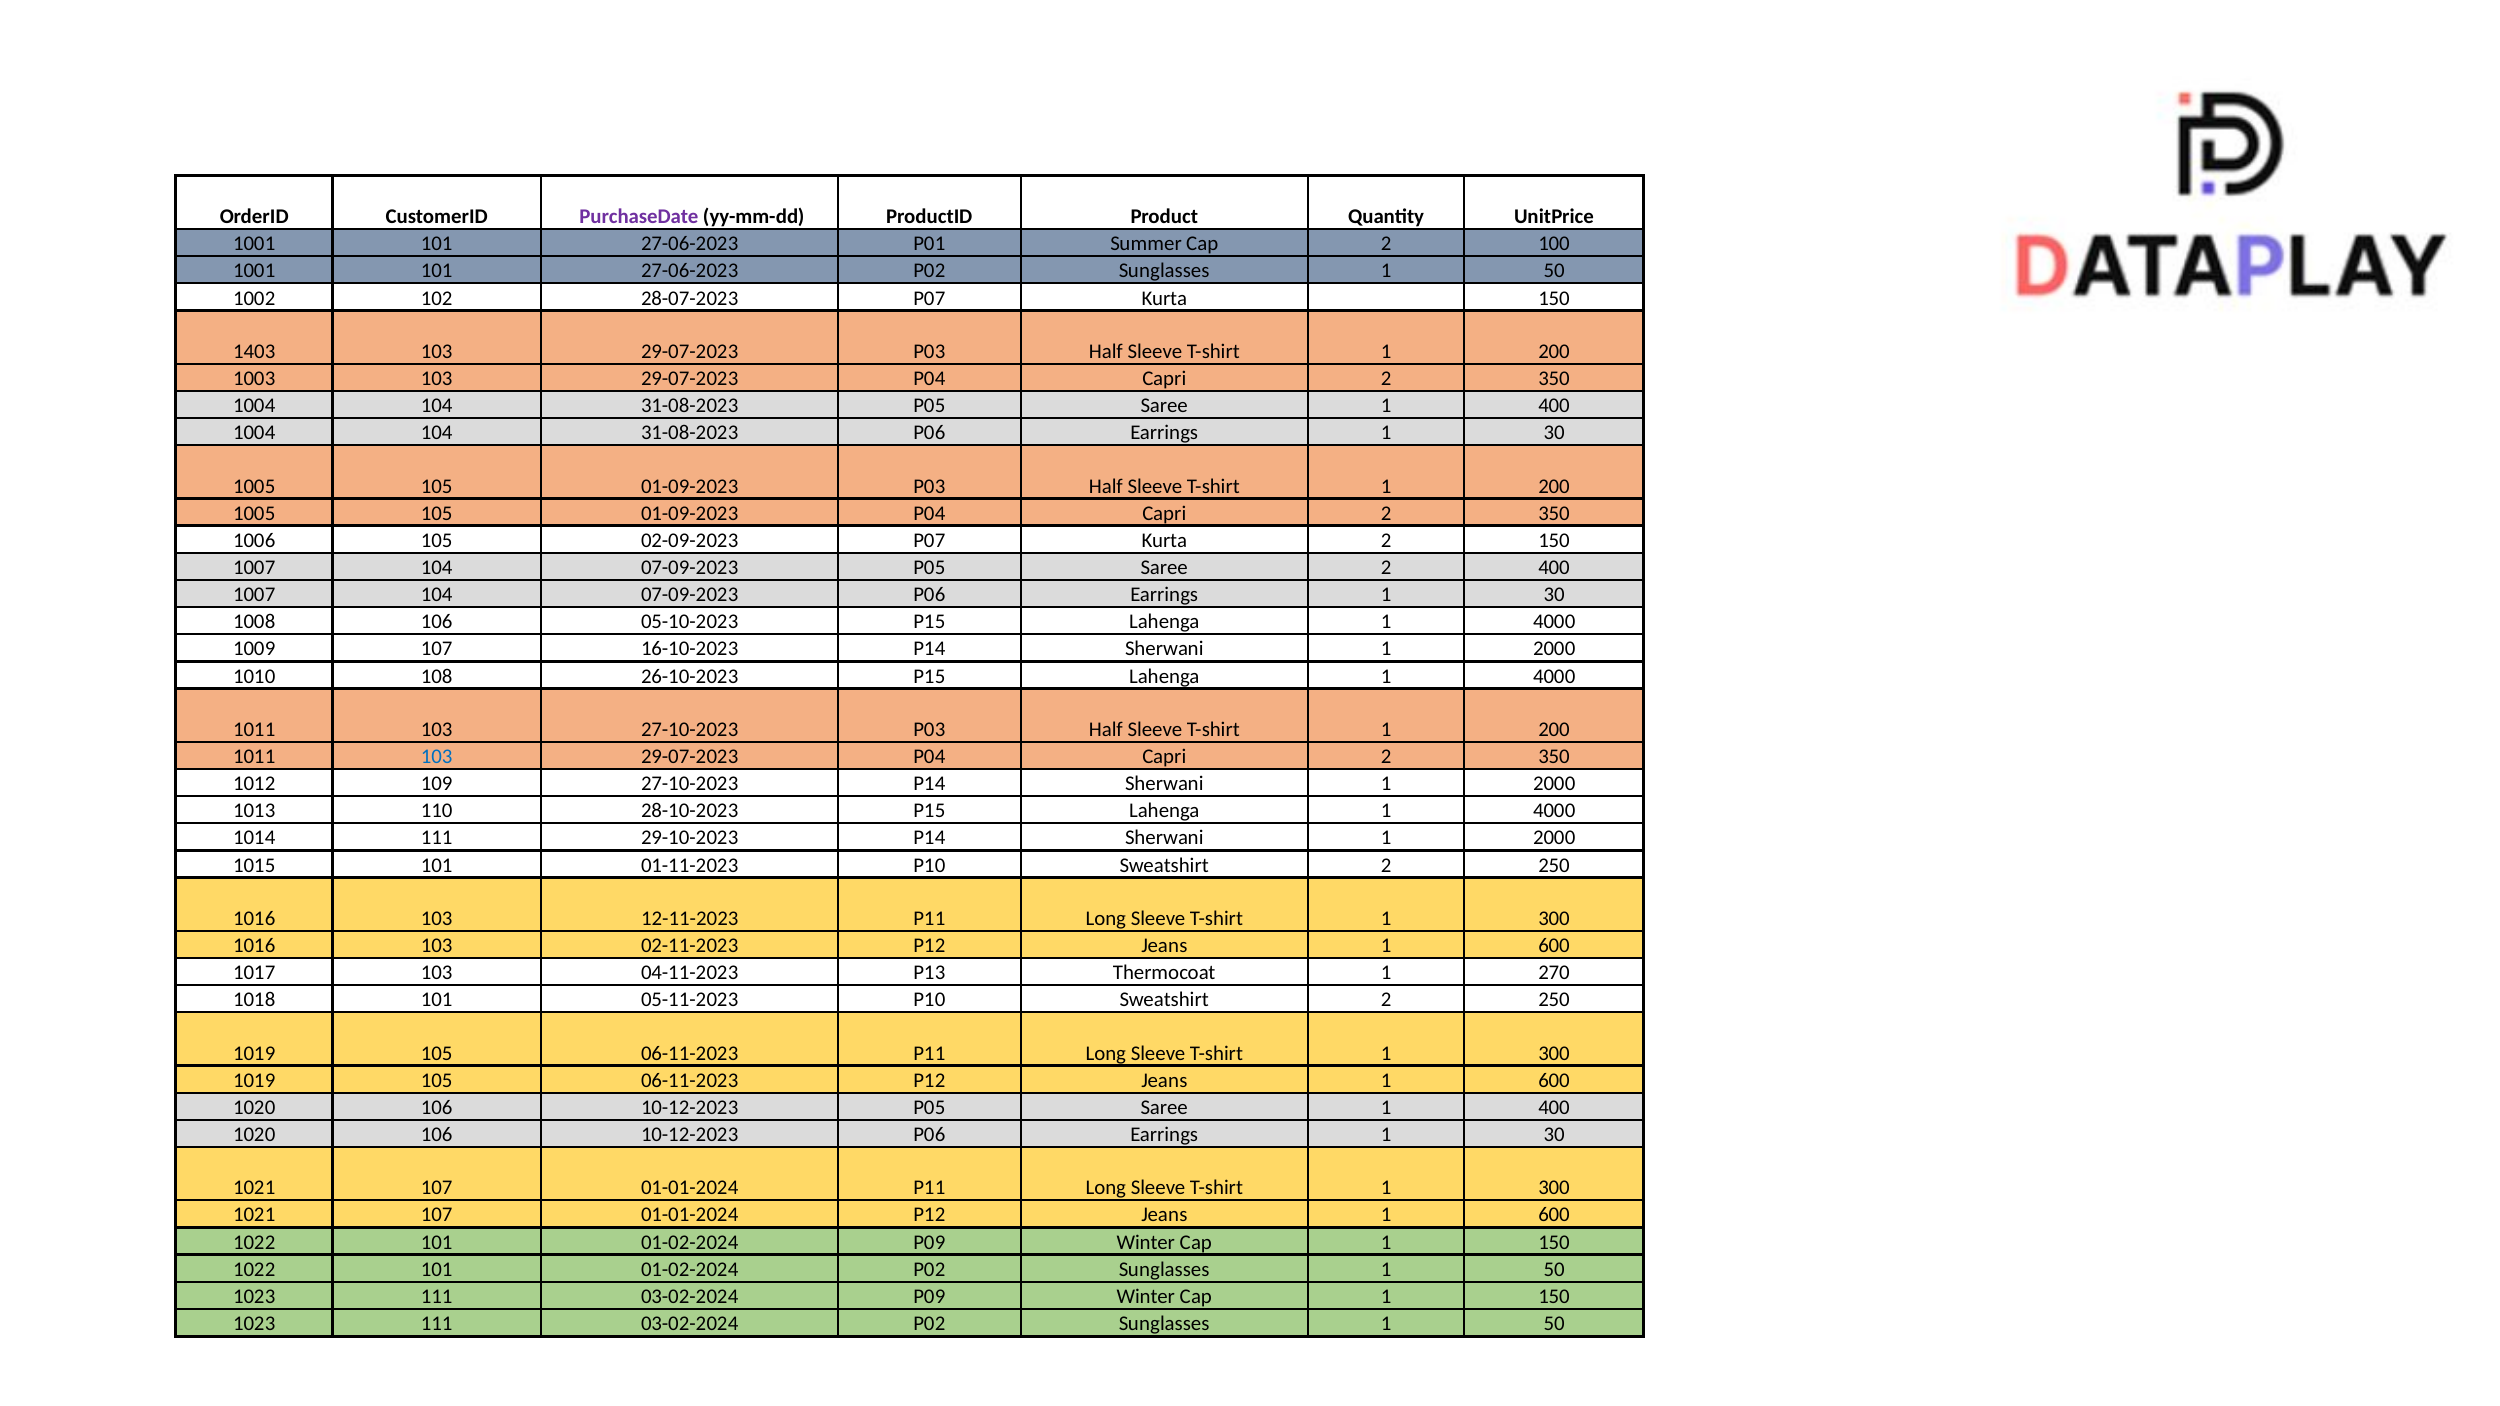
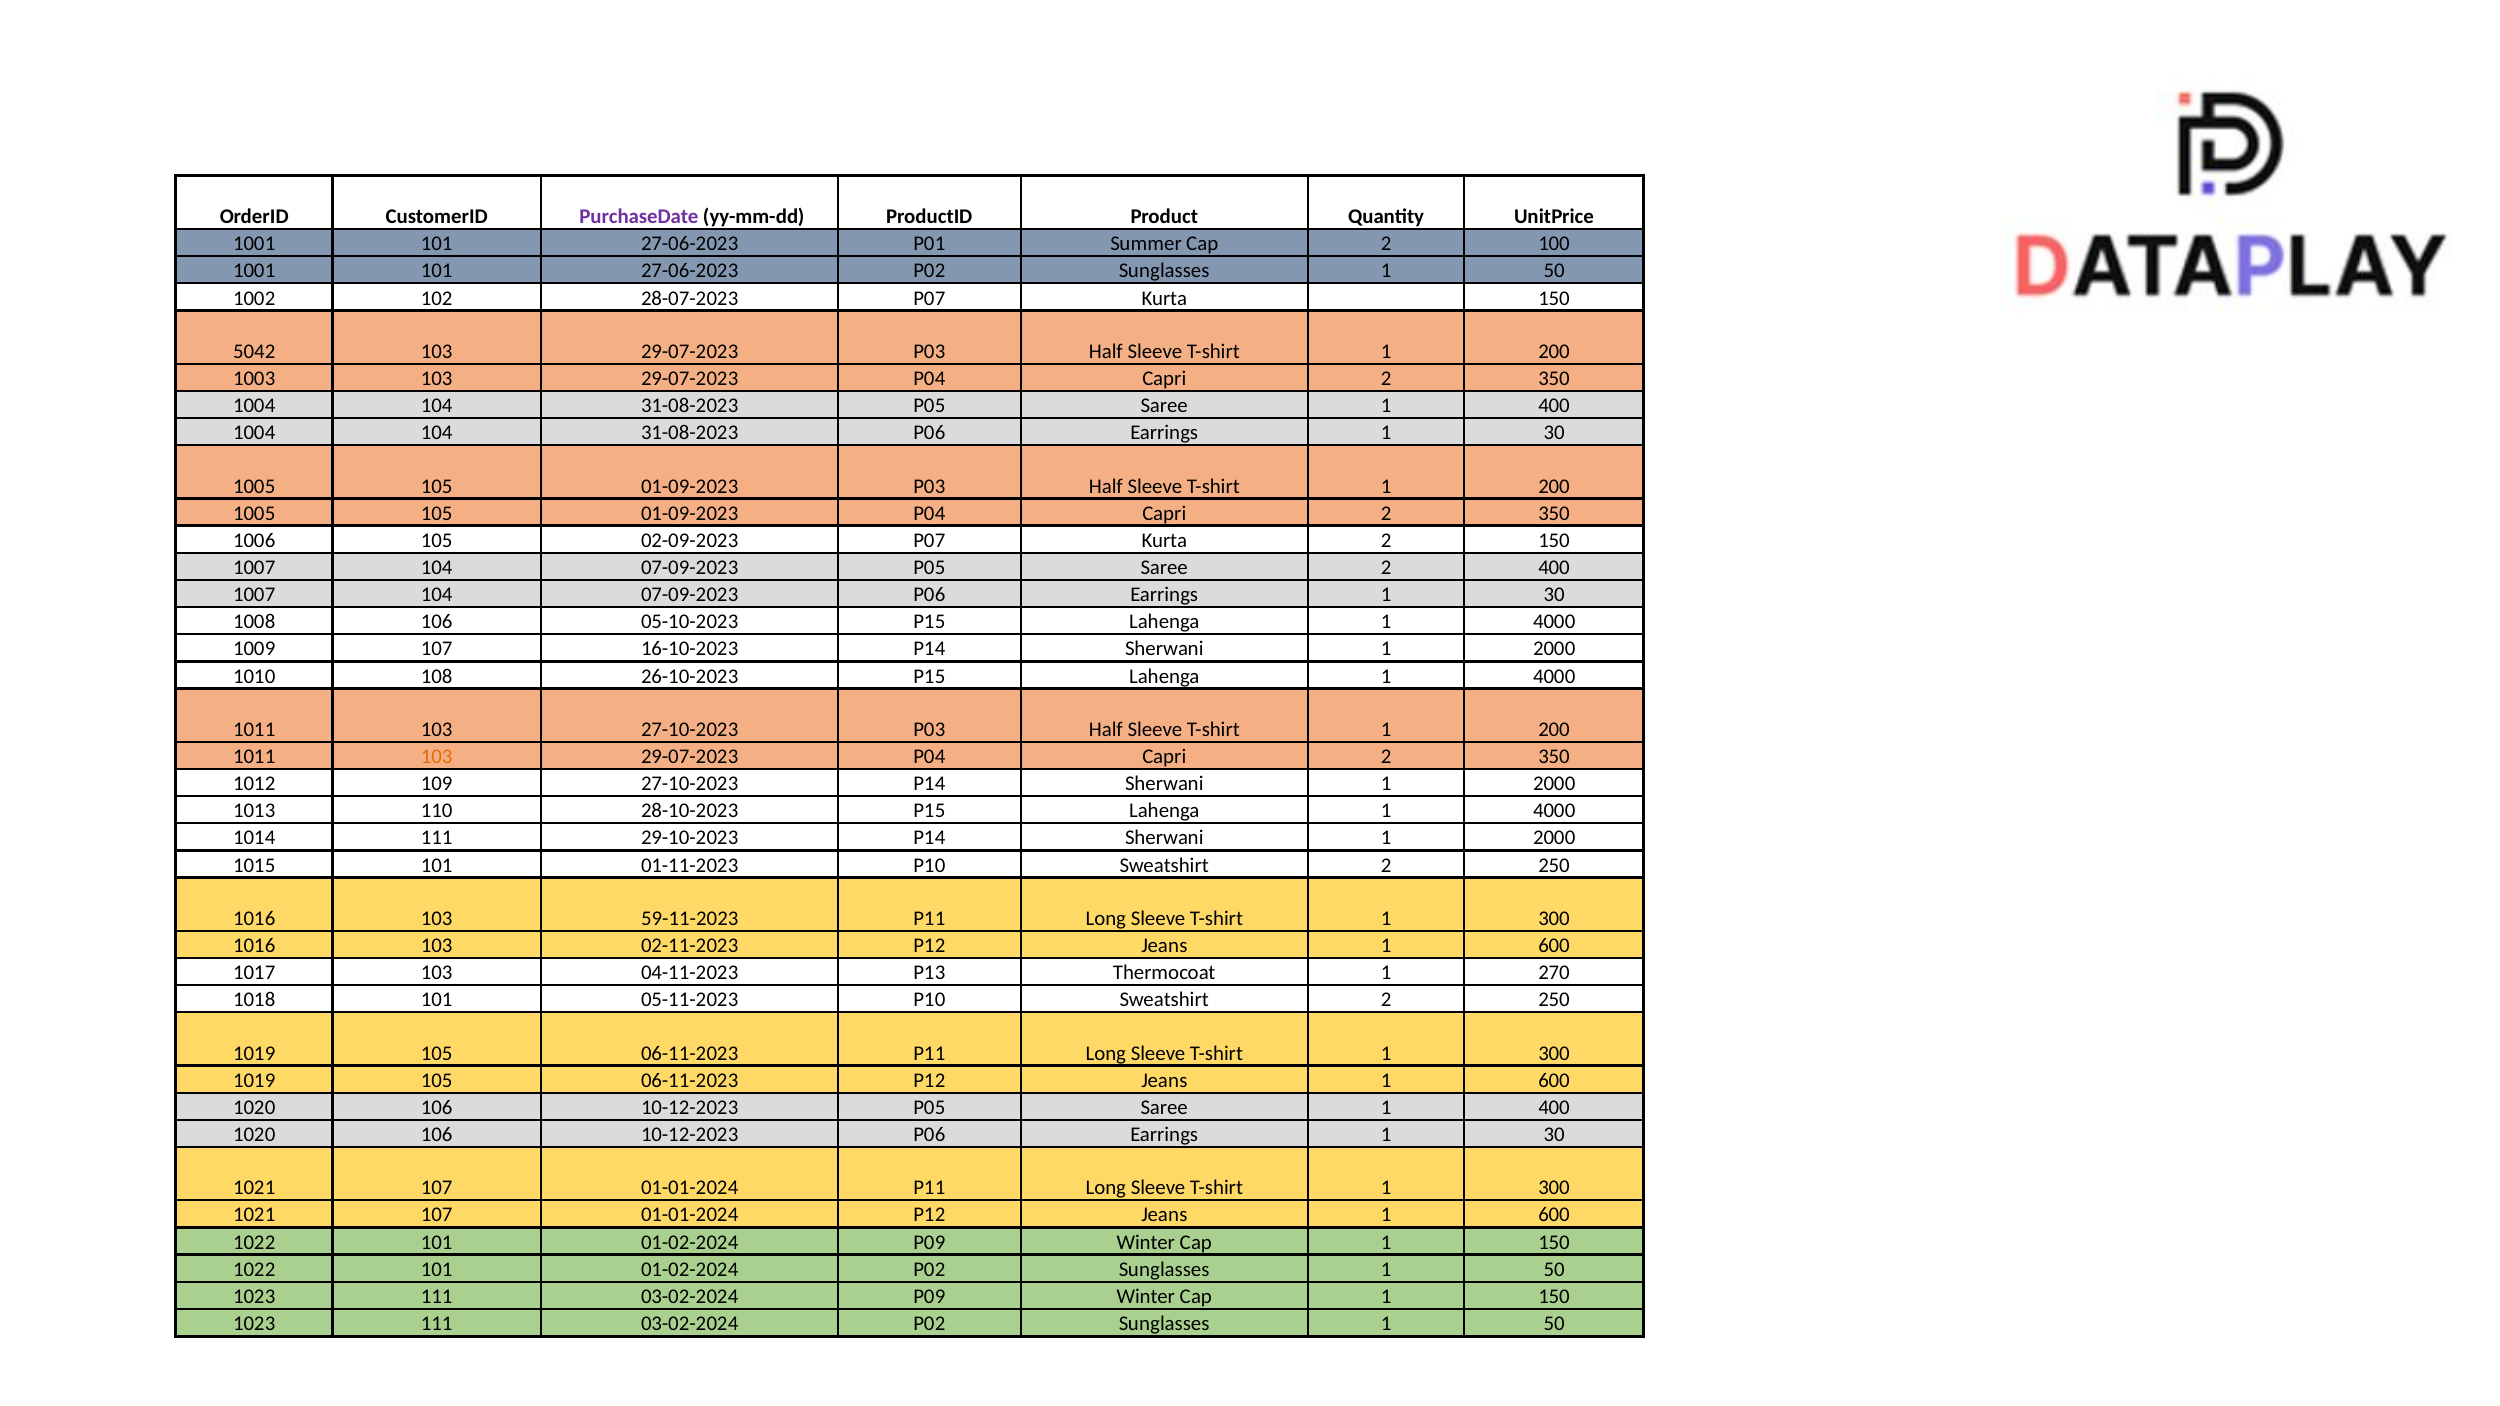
1403: 1403 -> 5042 (254, 351)
103 colour: blue -> orange (437, 757)
12-11-2023: 12-11-2023 -> 59-11-2023 (690, 919)
